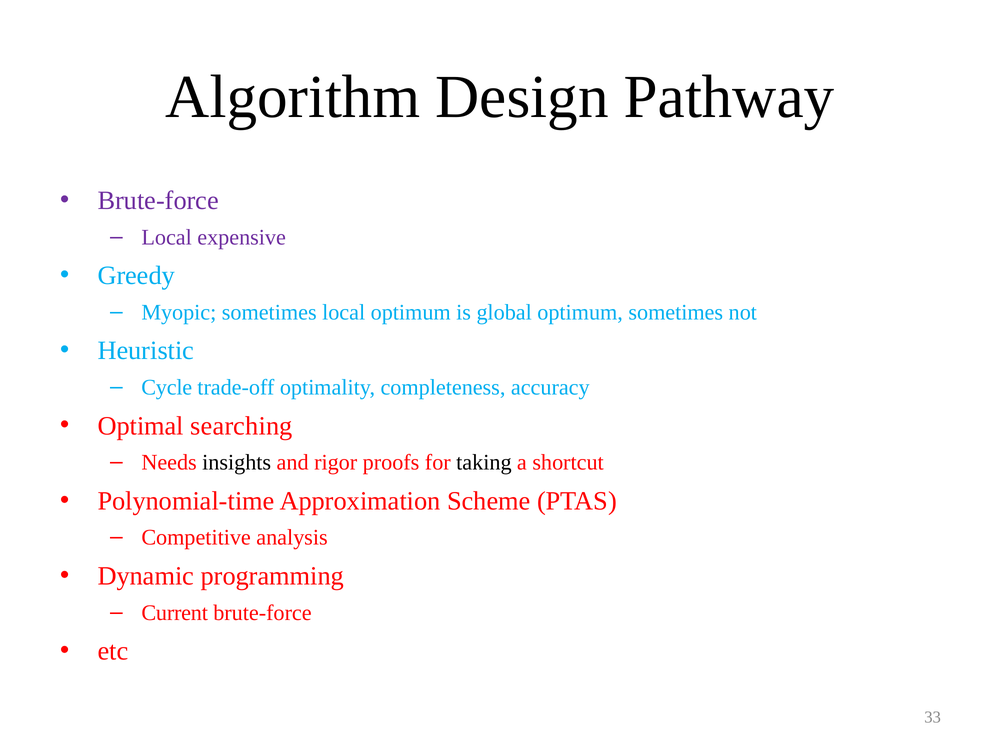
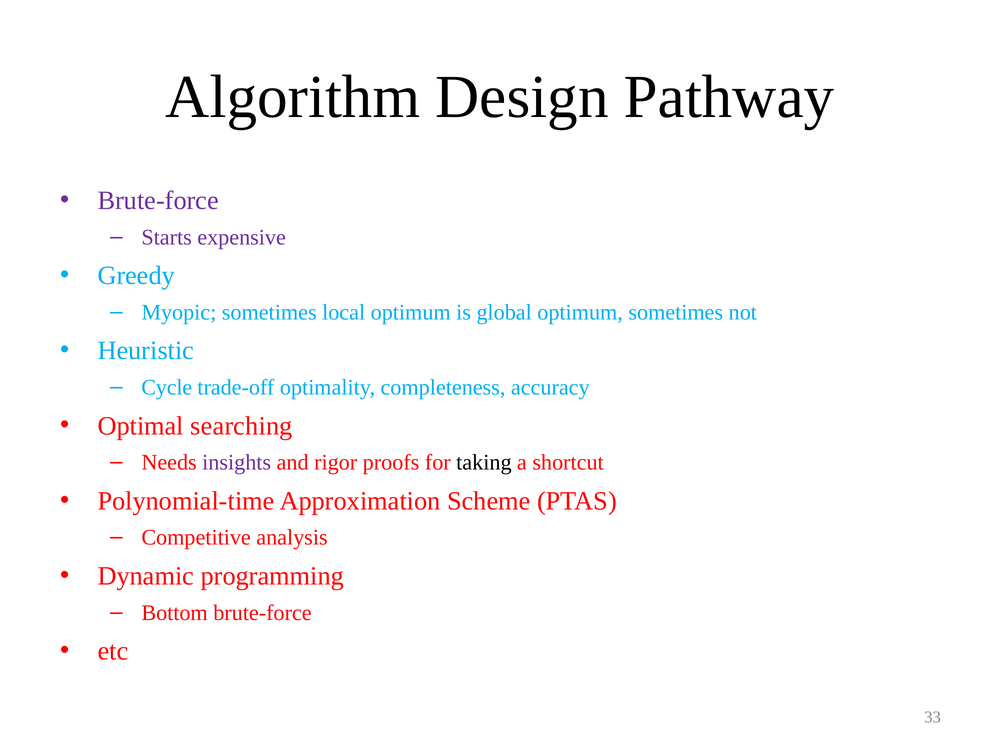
Local: Local -> Starts (167, 237)
insights colour: black -> purple (237, 462)
Current: Current -> Bottom (175, 613)
